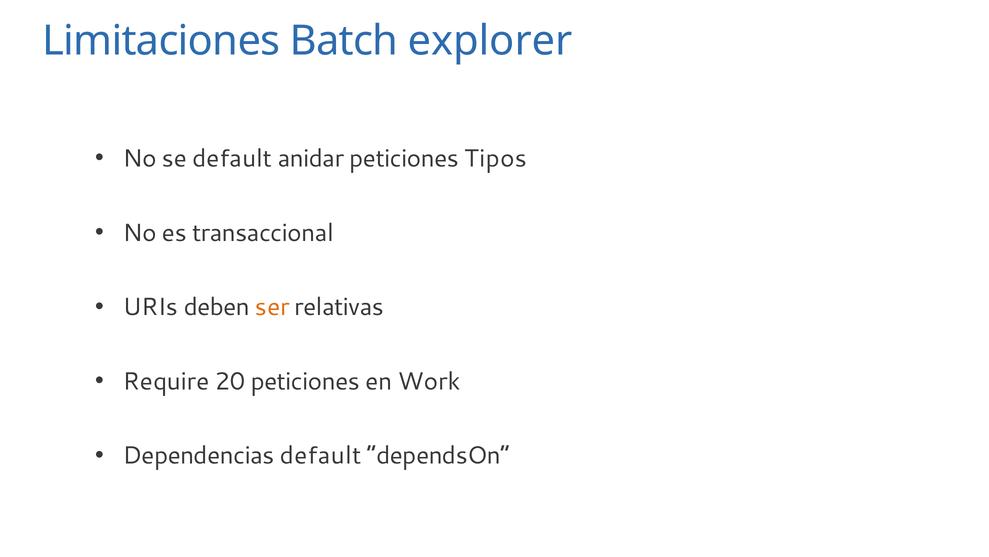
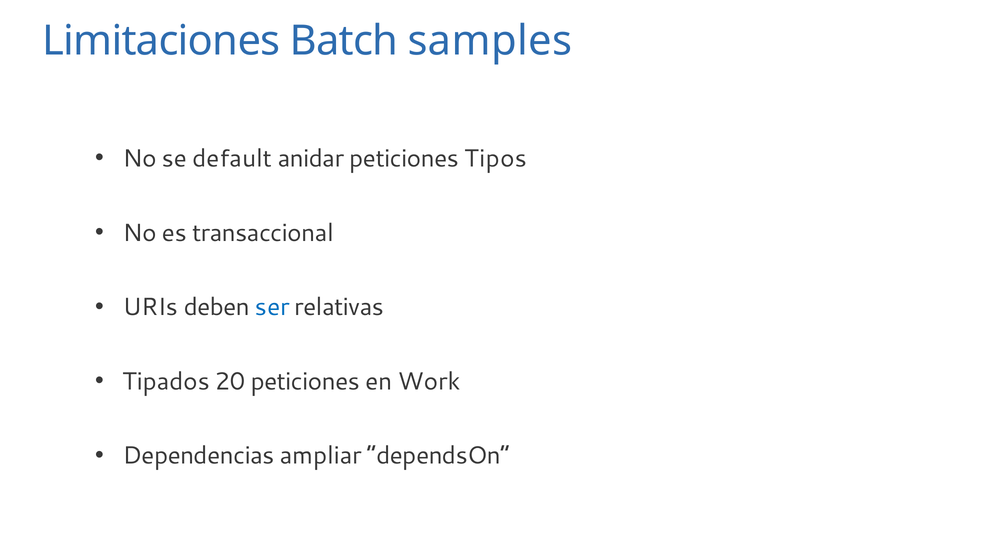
explorer: explorer -> samples (490, 41)
ser colour: orange -> blue (272, 307)
Require: Require -> Tipados (166, 381)
Dependencias default: default -> ampliar (321, 455)
